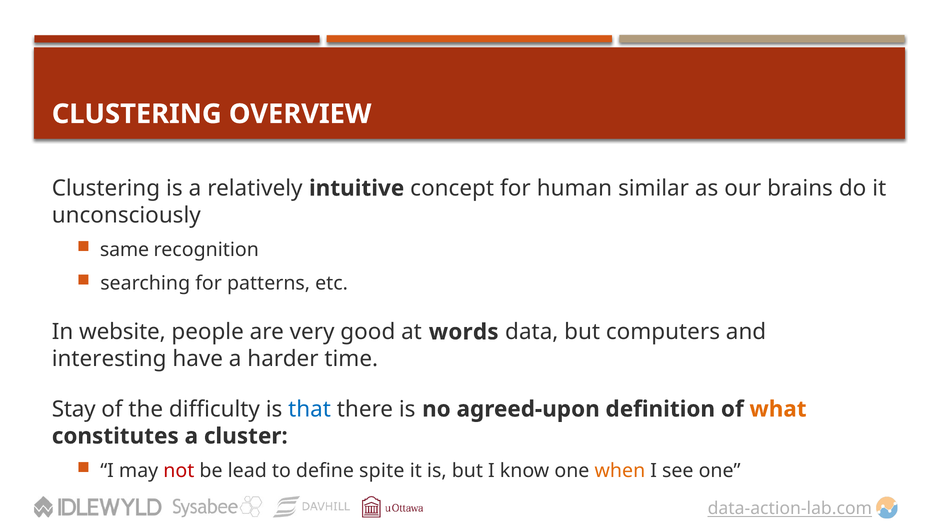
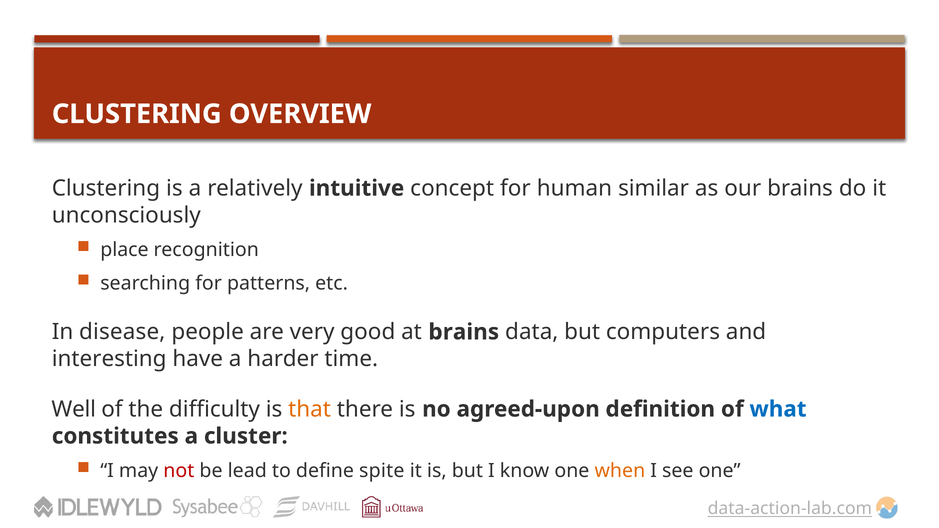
same: same -> place (124, 250)
website: website -> disease (122, 332)
at words: words -> brains (464, 332)
Stay: Stay -> Well (74, 409)
that colour: blue -> orange (310, 409)
what colour: orange -> blue (778, 409)
